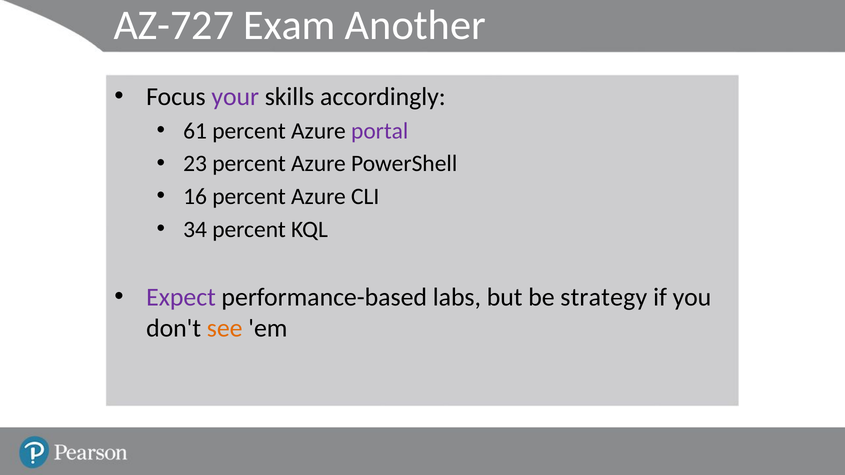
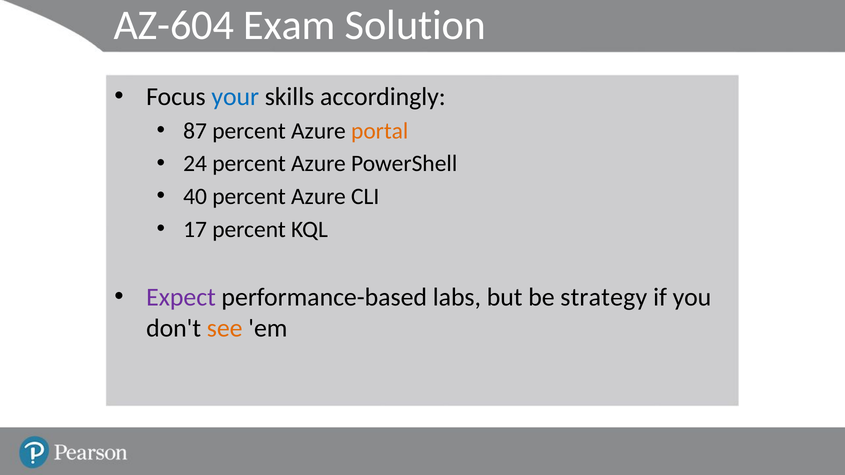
AZ-727: AZ-727 -> AZ-604 (174, 25)
Another: Another -> Solution (415, 25)
your colour: purple -> blue (235, 97)
61: 61 -> 87 (195, 131)
portal colour: purple -> orange (380, 131)
23: 23 -> 24 (195, 164)
16: 16 -> 40 (195, 197)
34: 34 -> 17 (195, 230)
